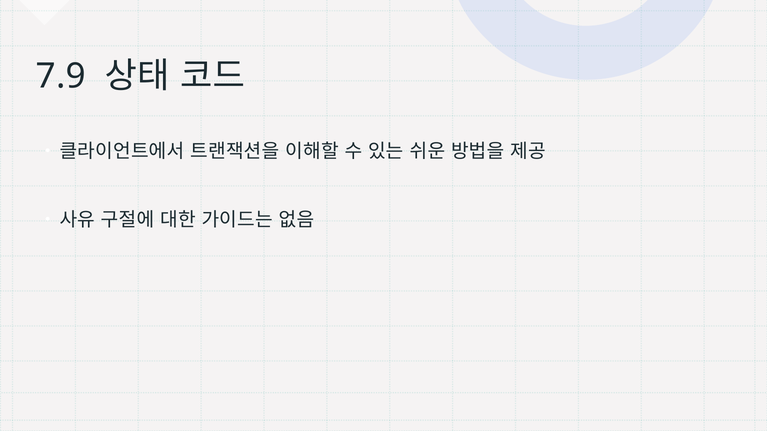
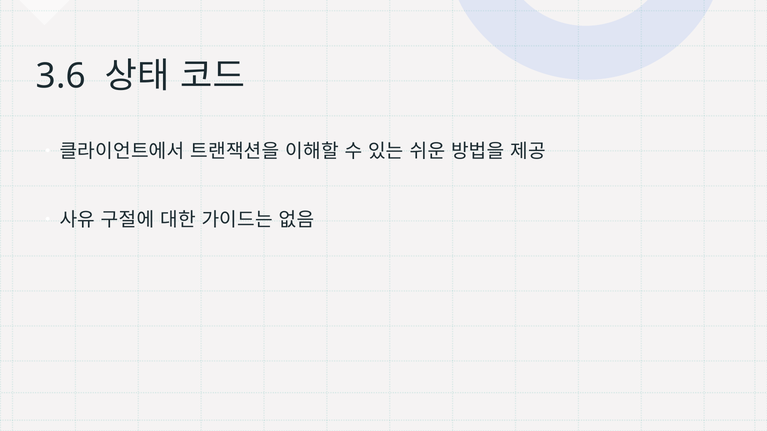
7.9: 7.9 -> 3.6 (61, 76)
